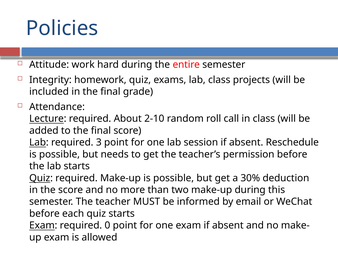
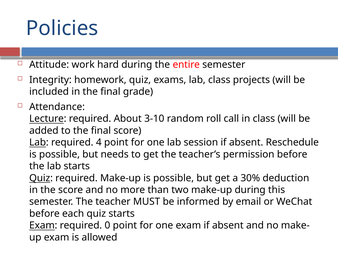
2-10: 2-10 -> 3-10 (154, 118)
3: 3 -> 4 (99, 142)
